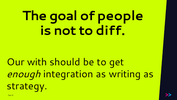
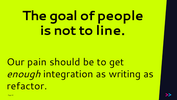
diff: diff -> line (110, 30)
with: with -> pain (37, 62)
strategy: strategy -> refactor (27, 86)
